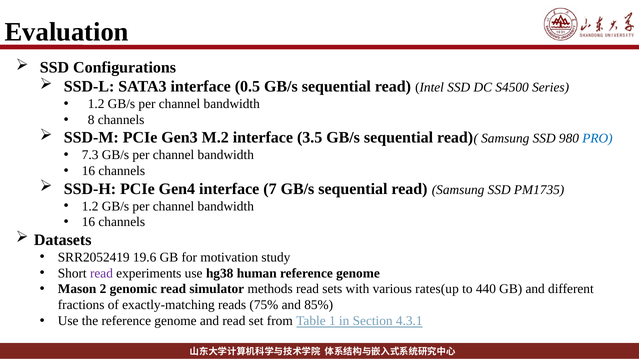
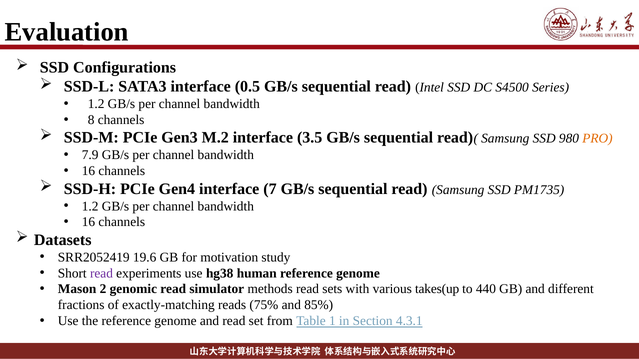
PRO colour: blue -> orange (597, 139)
7.3: 7.3 -> 7.9 (90, 155)
rates(up: rates(up -> takes(up (437, 289)
